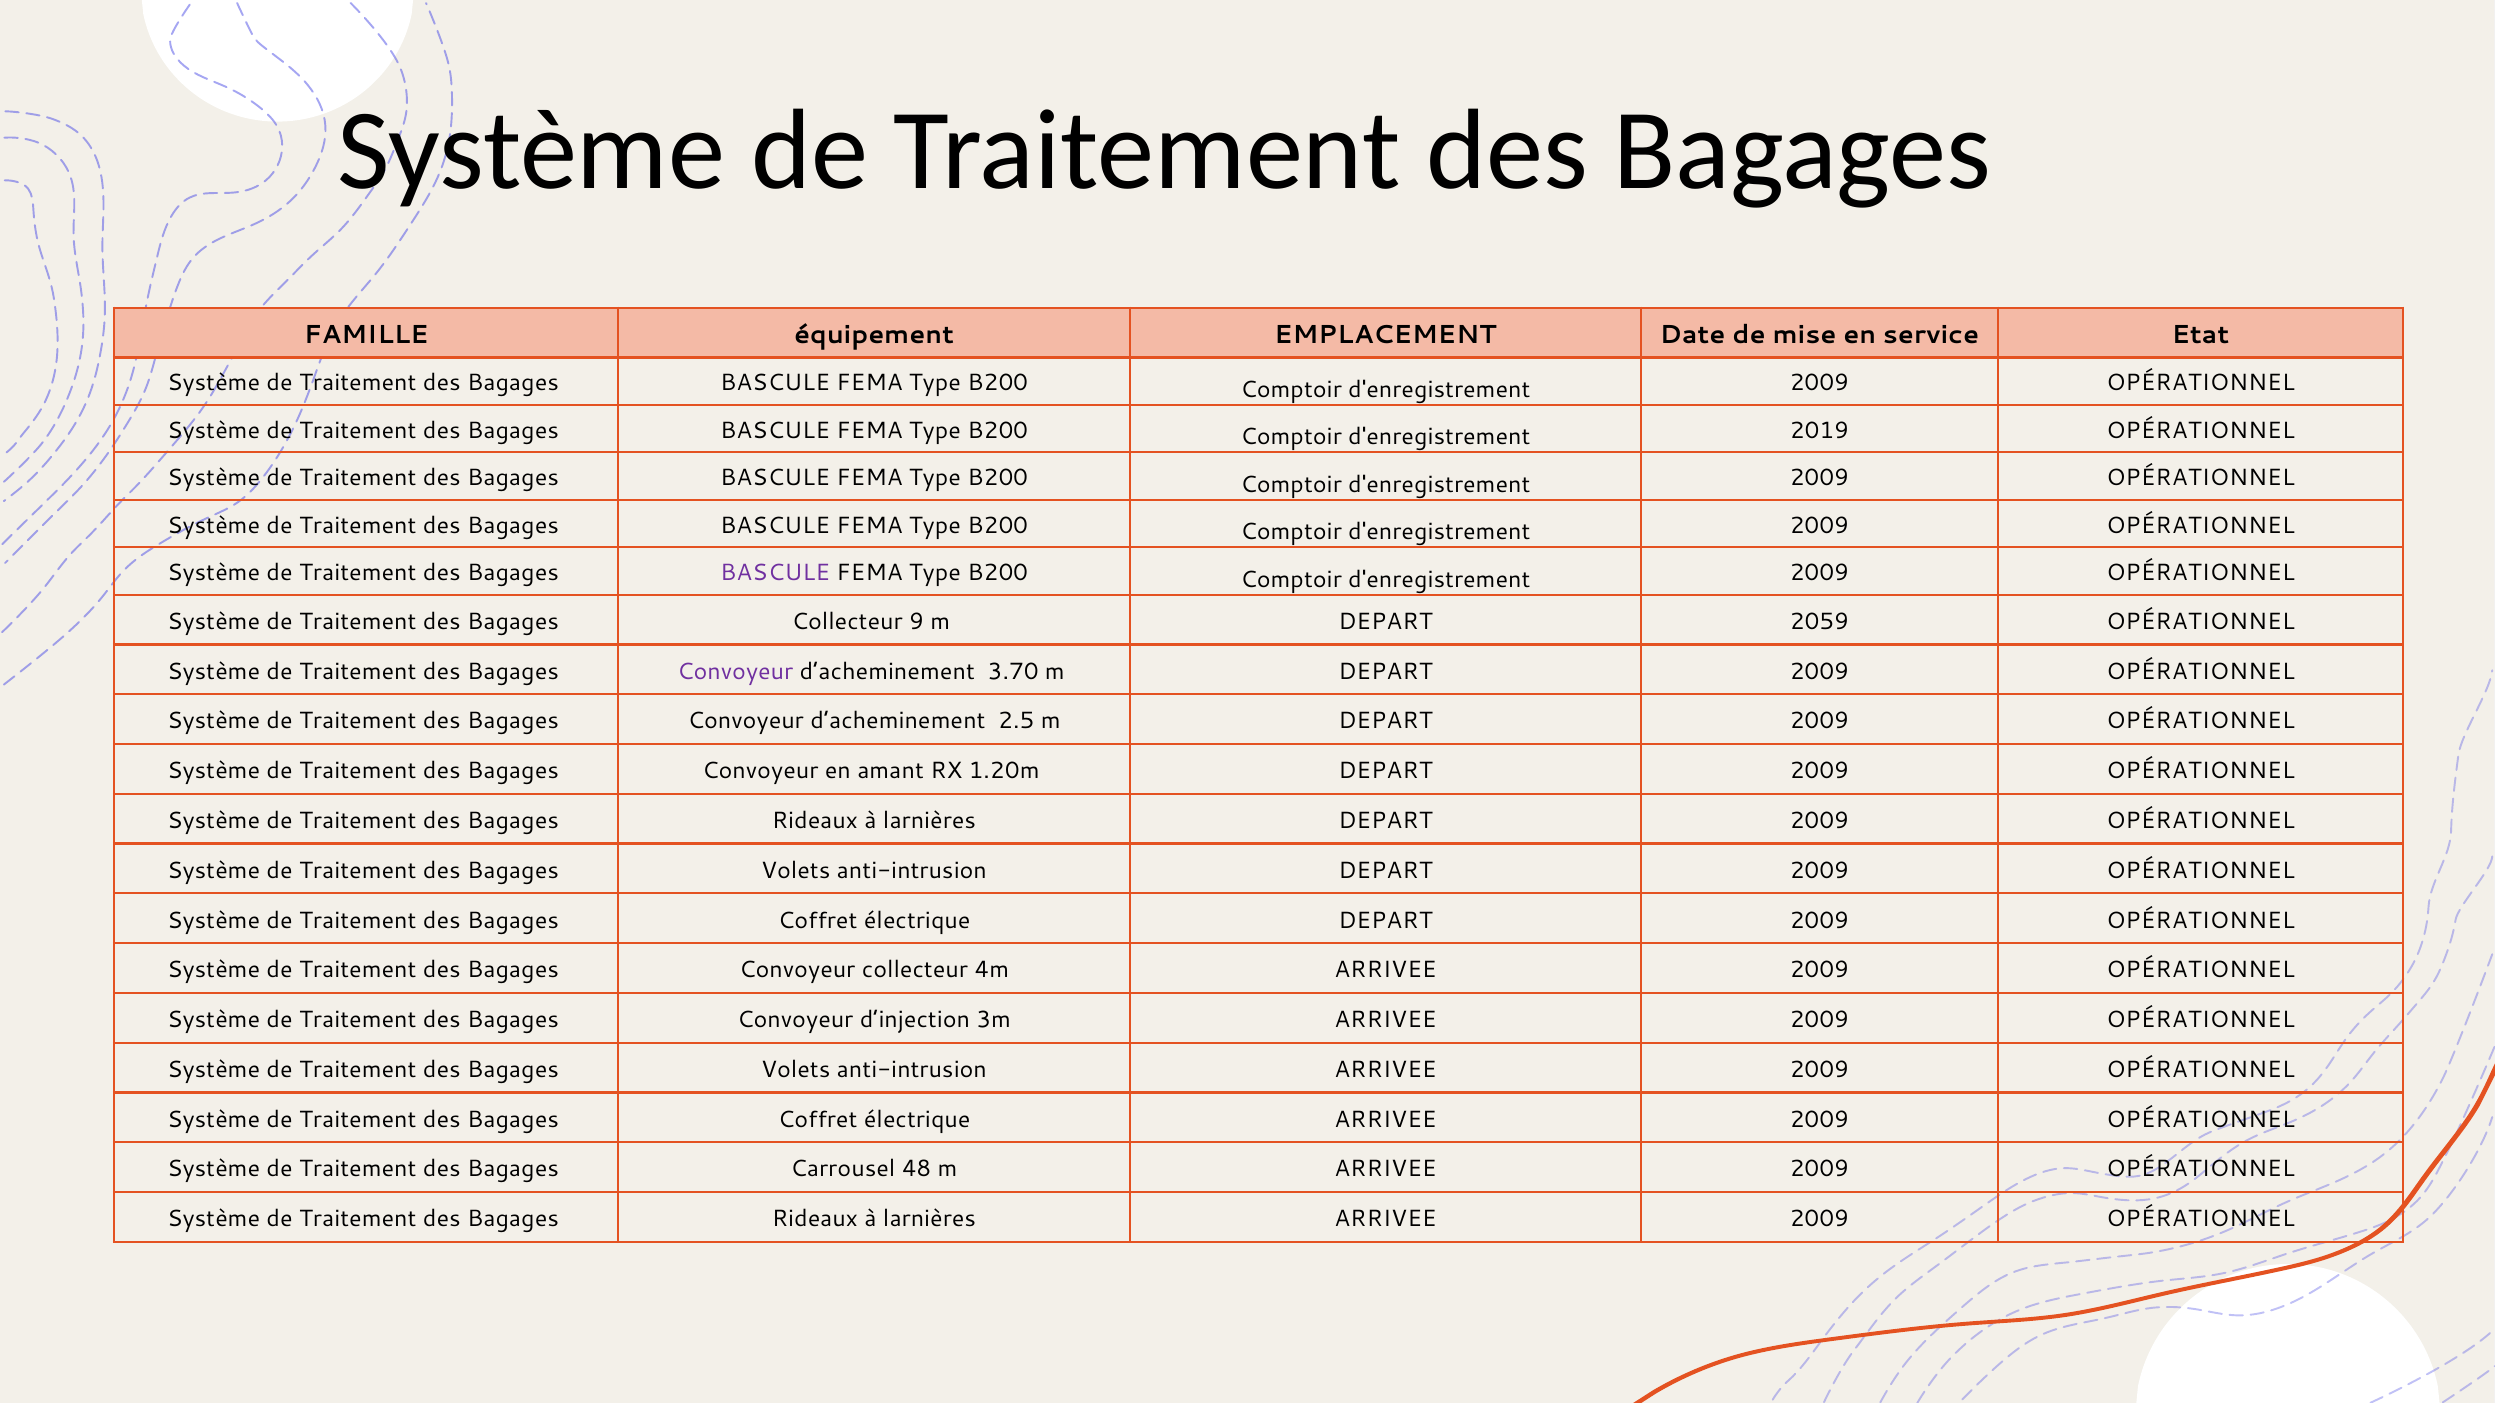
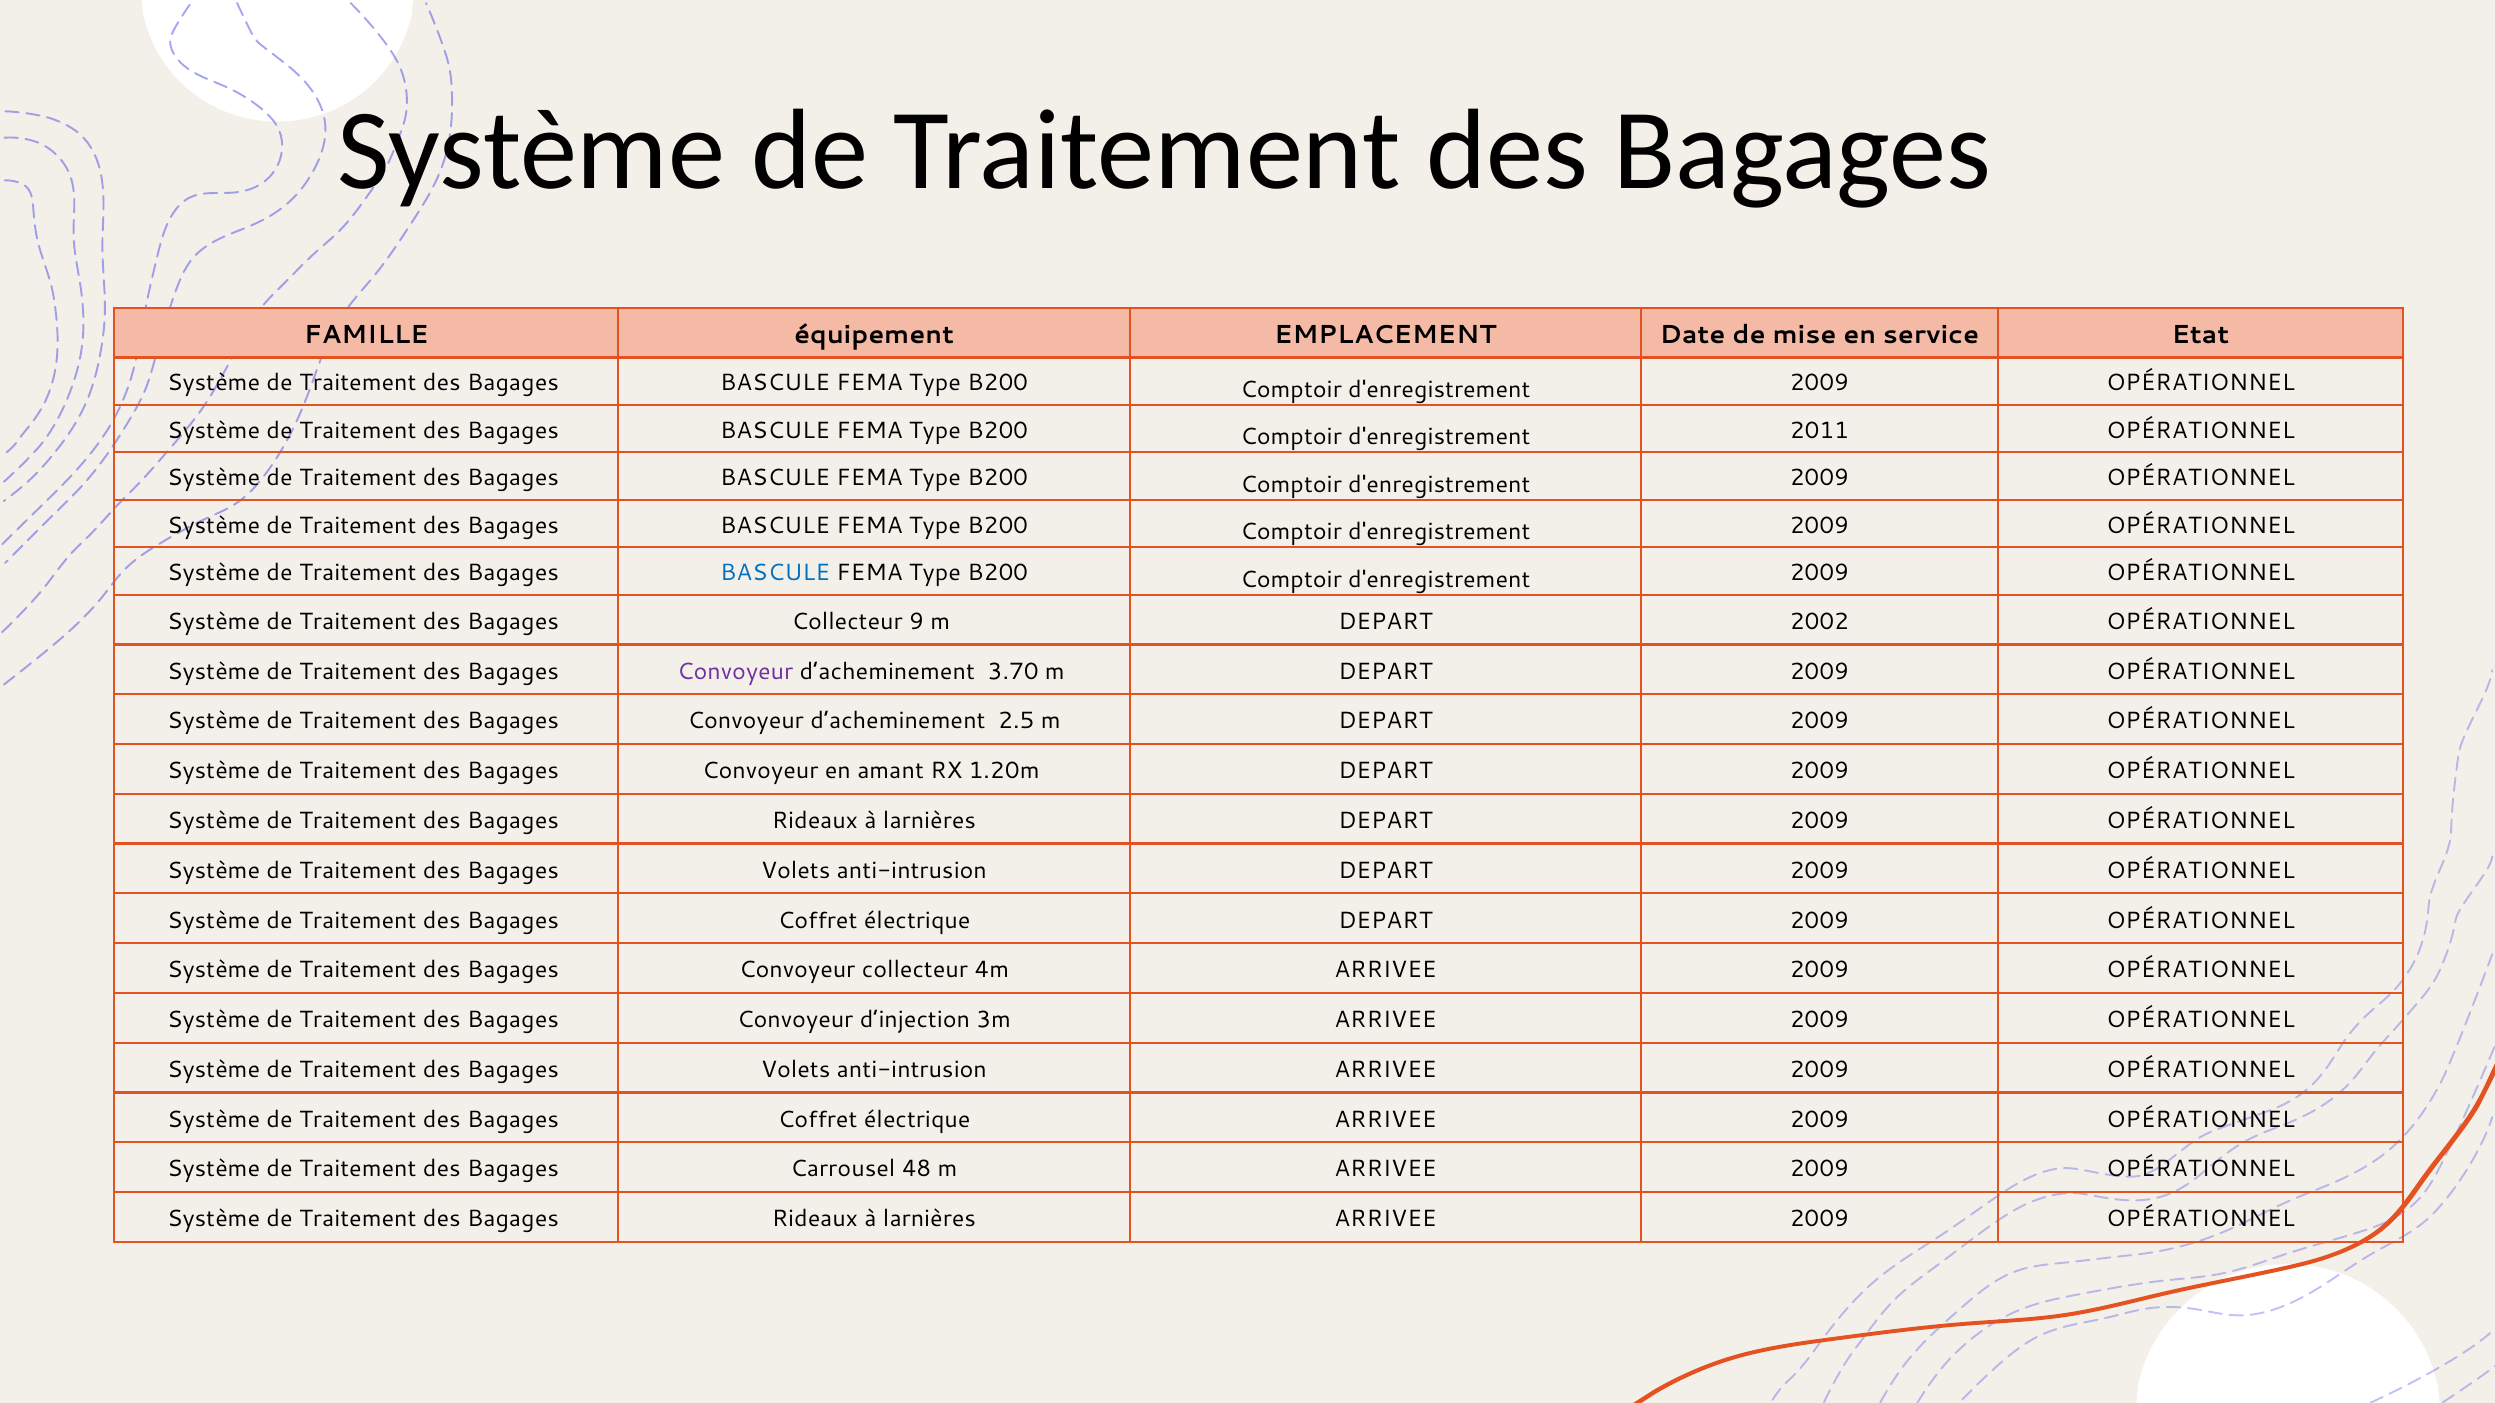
2019: 2019 -> 2011 (1819, 431)
BASCULE colour: purple -> blue (775, 573)
2059: 2059 -> 2002 (1819, 622)
